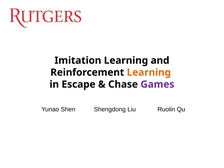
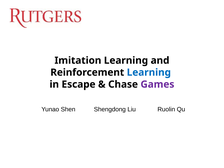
Learning colour: orange -> blue (149, 72)
